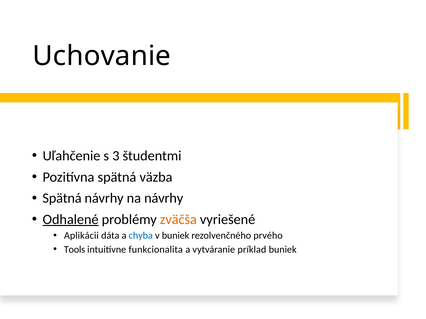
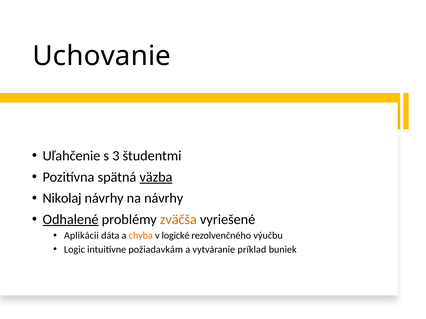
väzba underline: none -> present (156, 177)
Spätná: Spätná -> Nikolaj (62, 199)
chyba colour: blue -> orange (141, 236)
v buniek: buniek -> logické (176, 236)
prvého: prvého -> výučbu (268, 236)
Tools: Tools -> Logic (74, 250)
funkcionalita: funkcionalita -> požiadavkám (156, 250)
